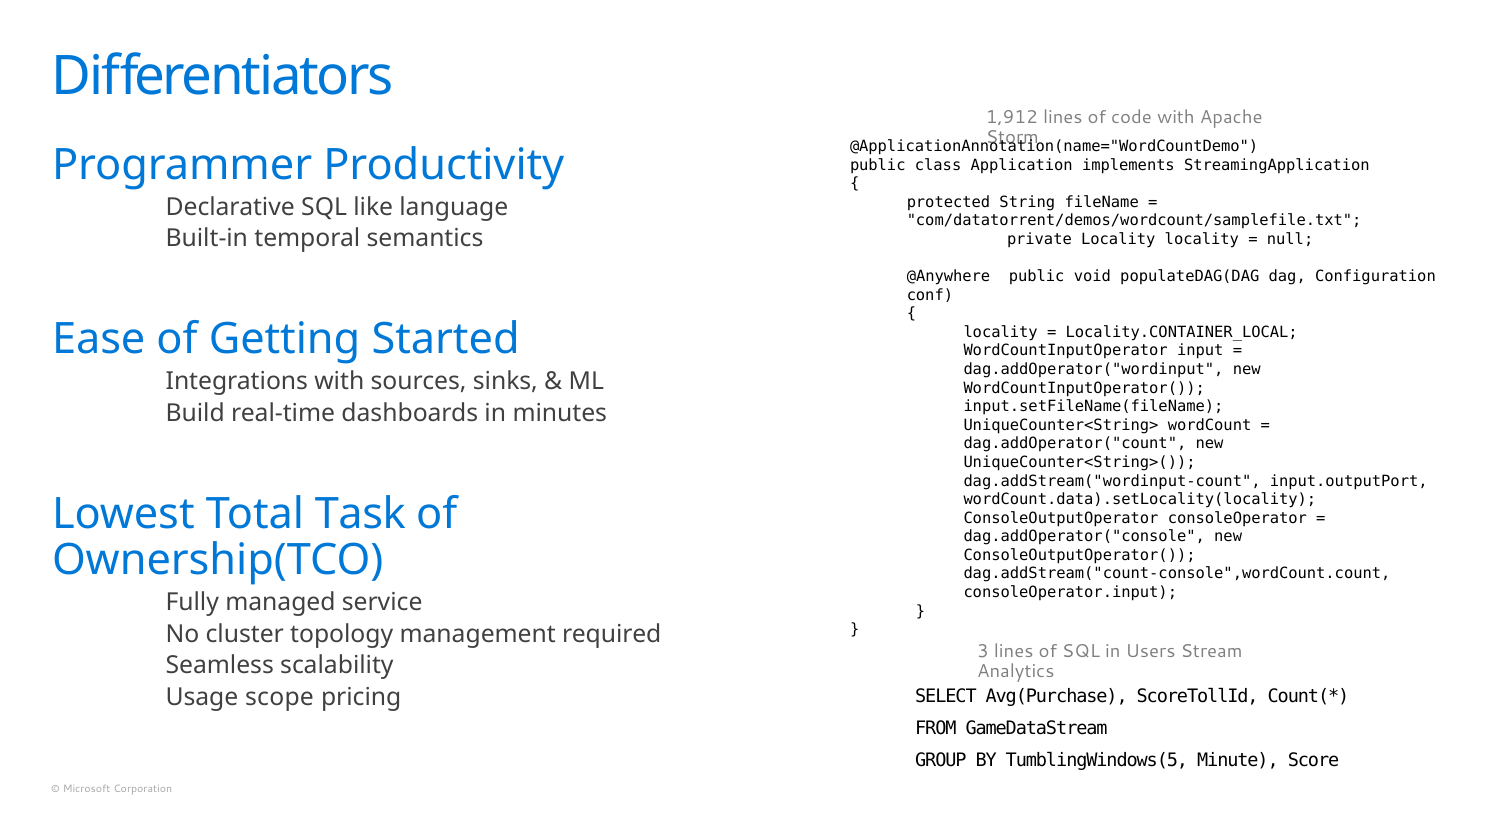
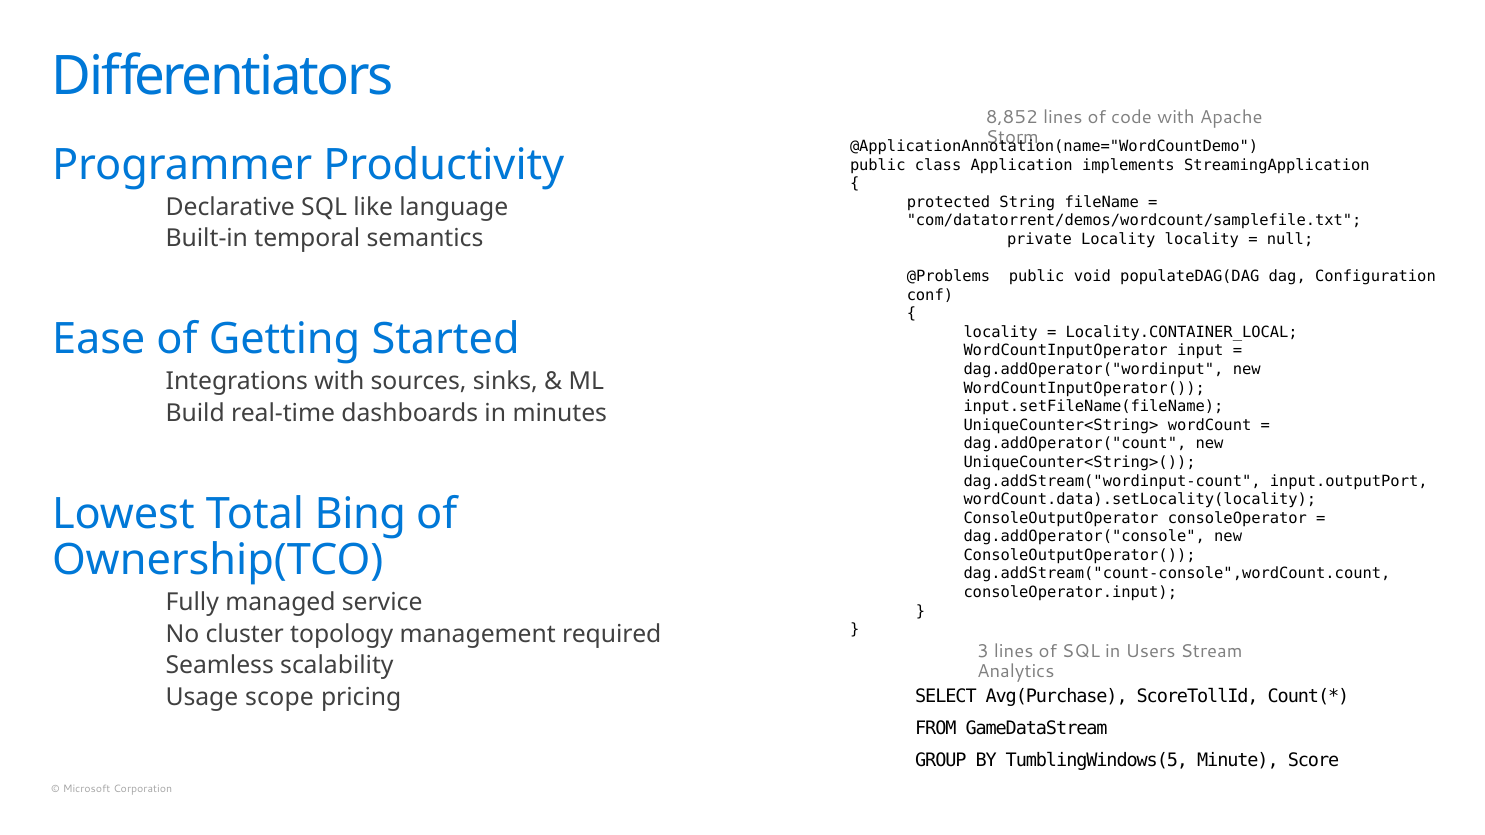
1,912: 1,912 -> 8,852 (1012, 117)
@Anywhere: @Anywhere -> @Problems (949, 277)
Task: Task -> Bing (360, 514)
